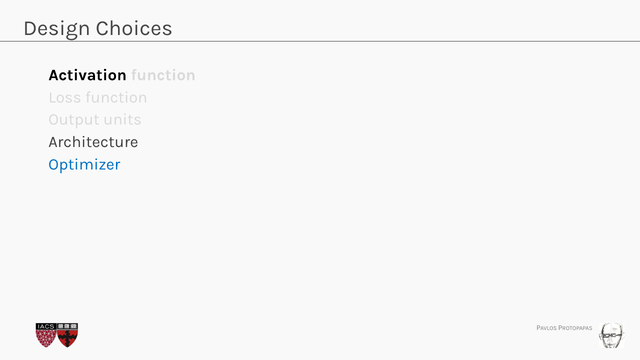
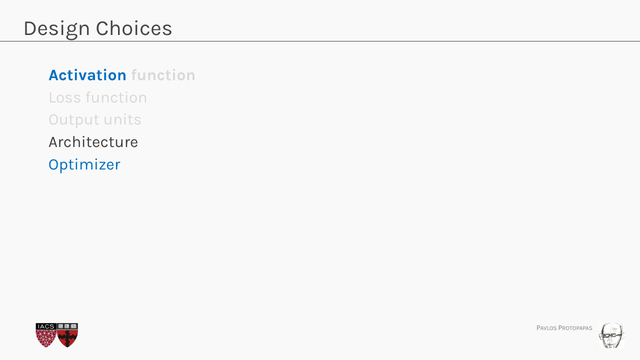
Activation colour: black -> blue (88, 75)
